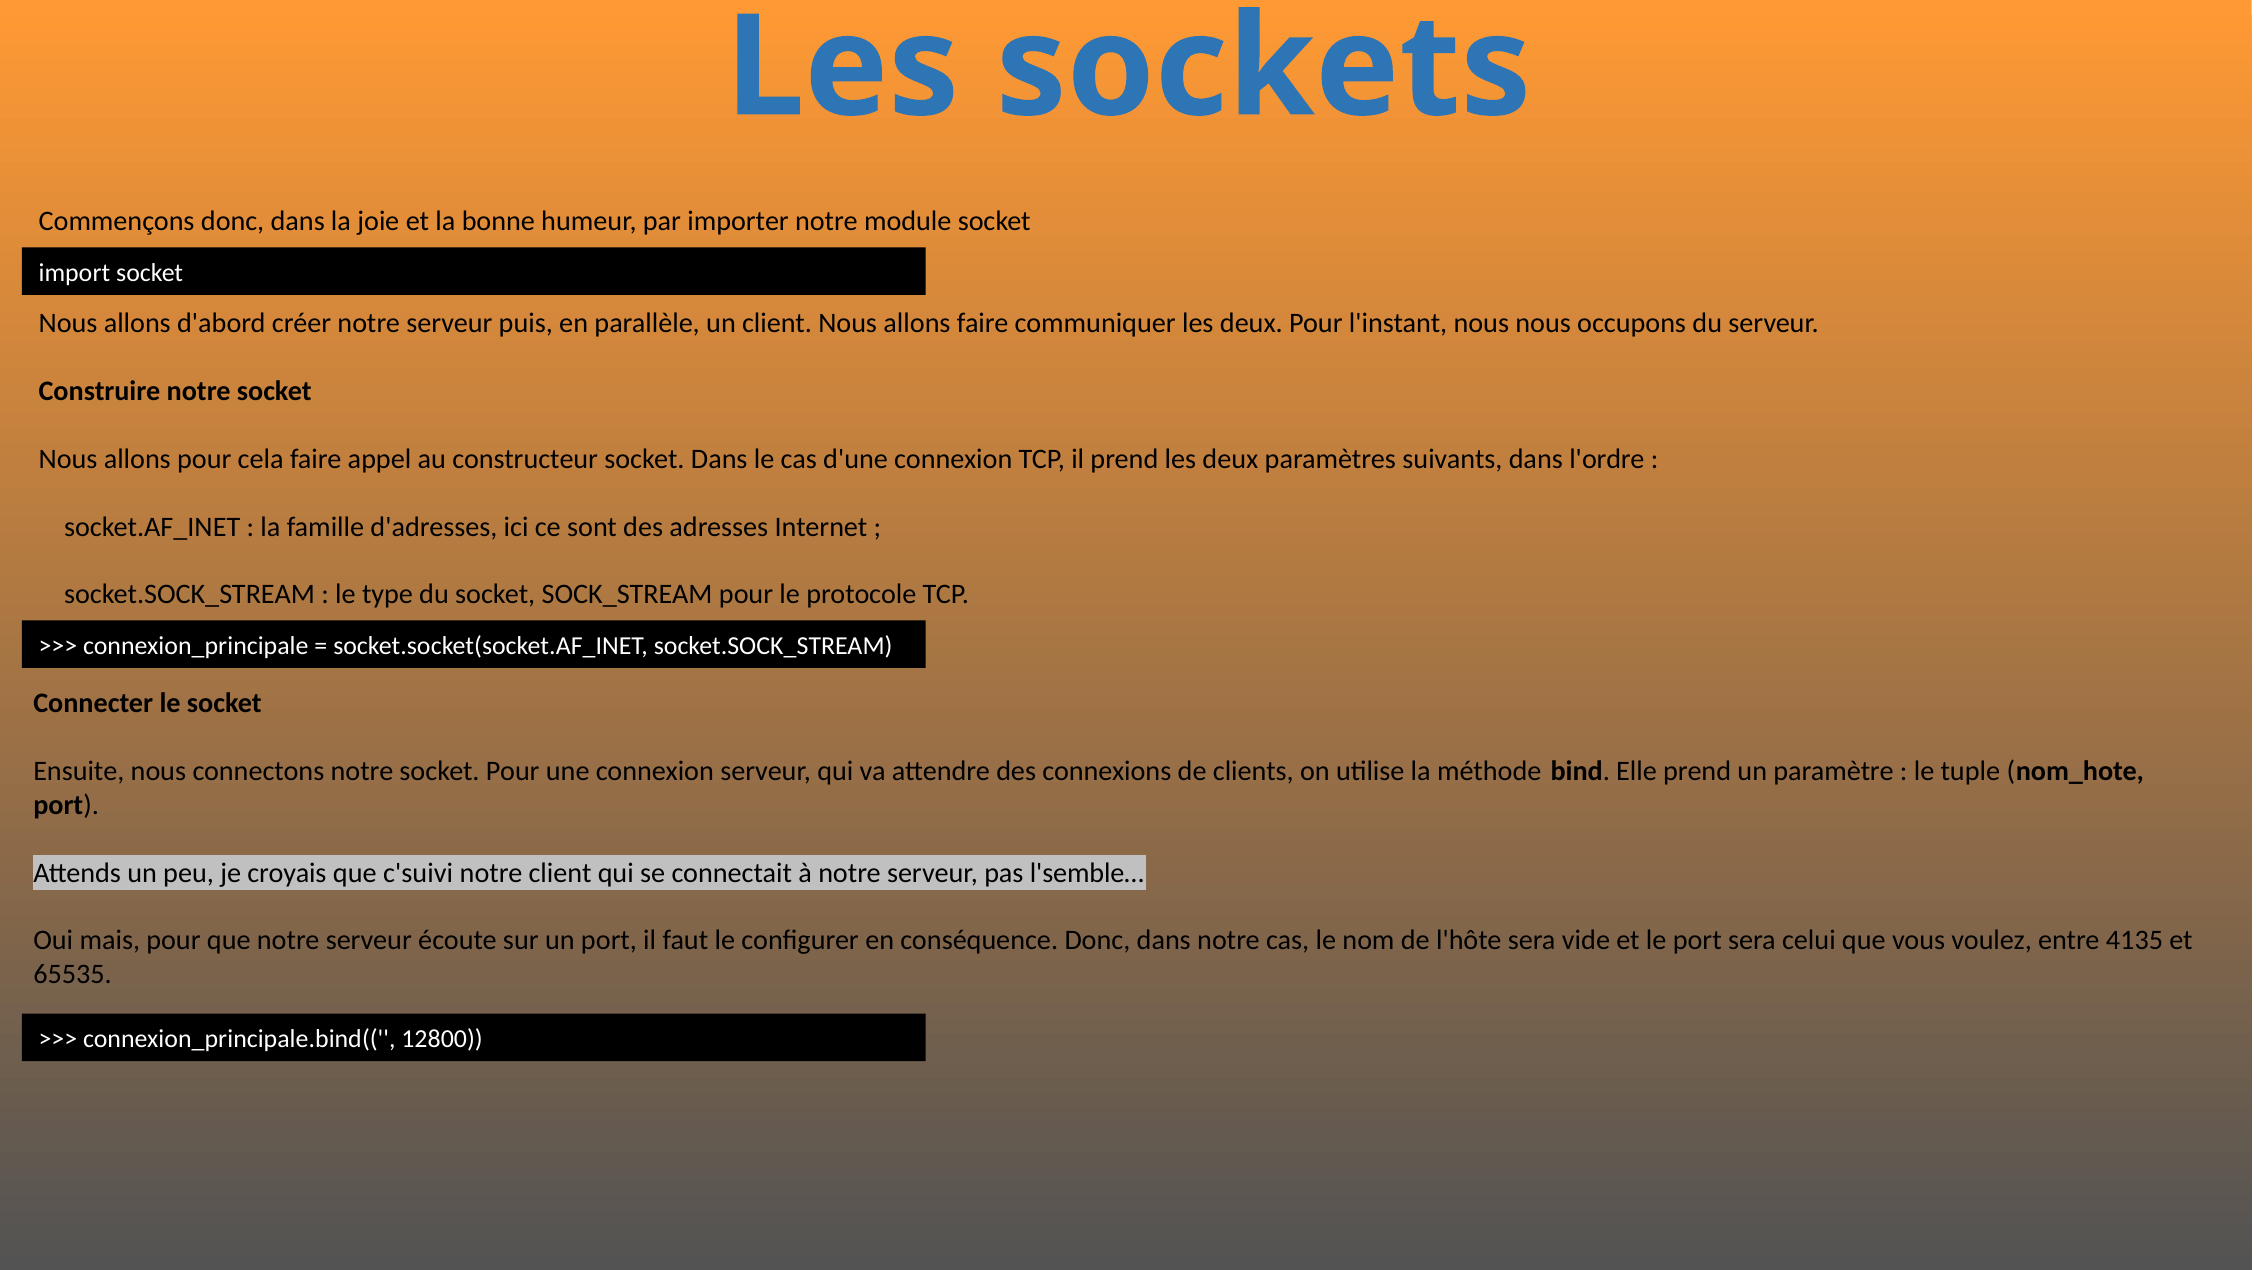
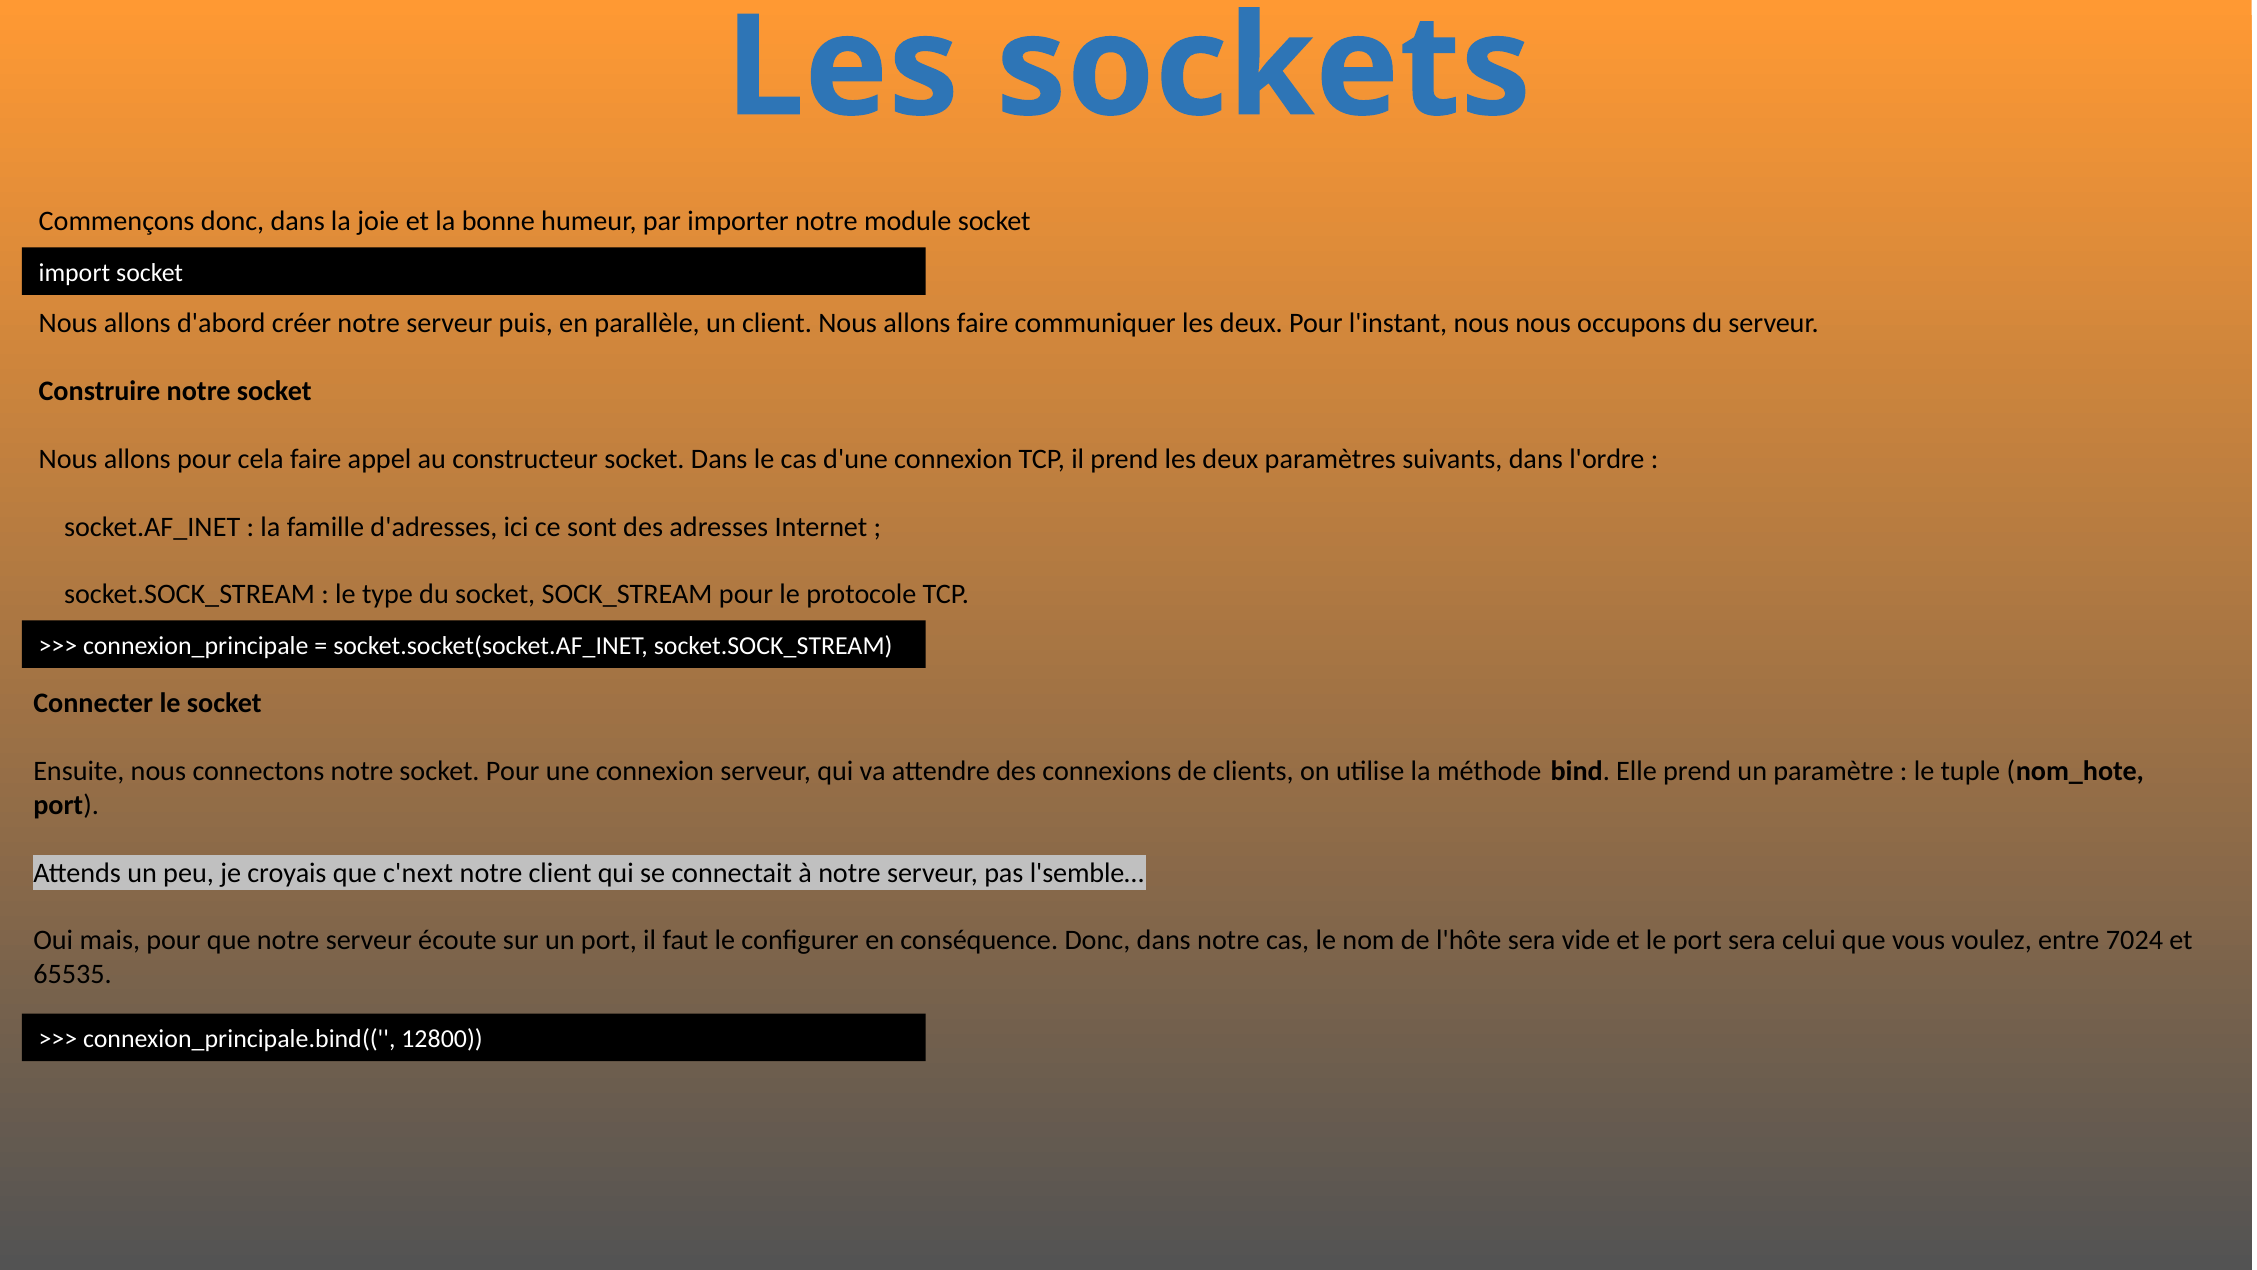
c'suivi: c'suivi -> c'next (418, 873)
4135: 4135 -> 7024 (2135, 940)
